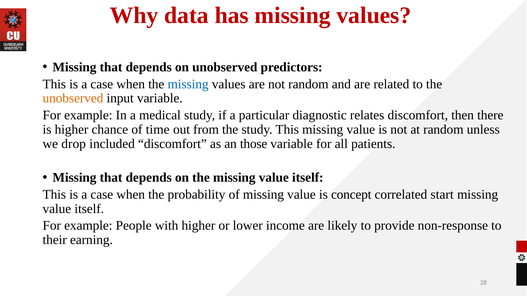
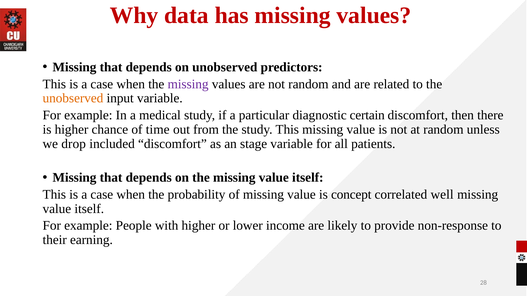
missing colour: blue -> purple (188, 84)
relates: relates -> certain (367, 115)
those: those -> stage (254, 144)
start: start -> well (442, 195)
